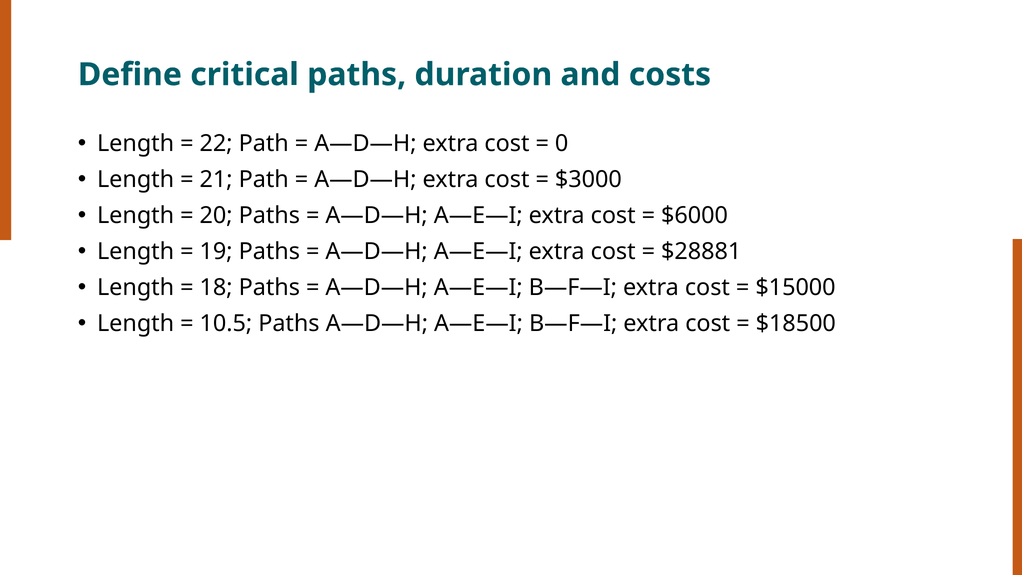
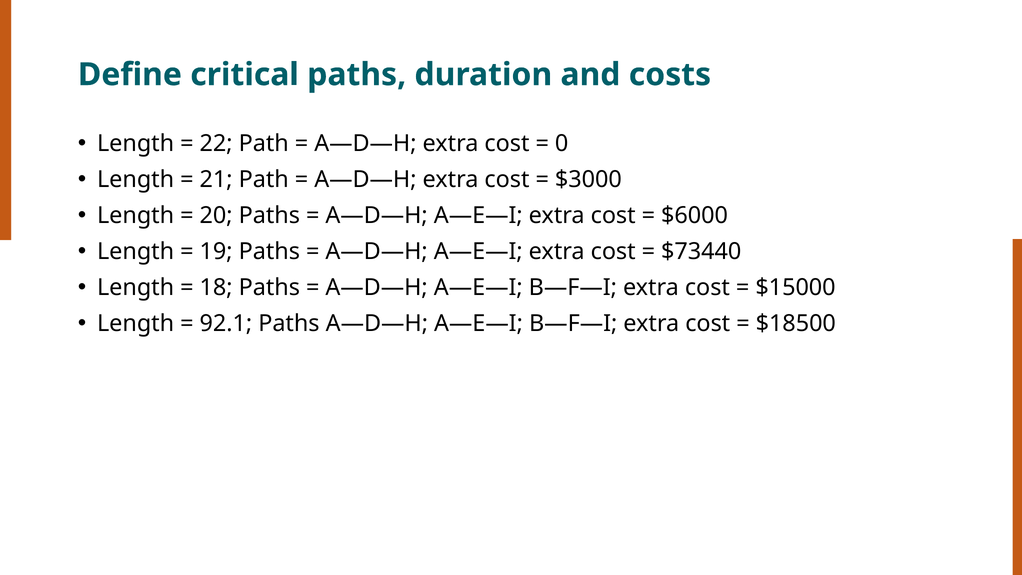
$28881: $28881 -> $73440 (701, 251)
10.5: 10.5 -> 92.1 (226, 323)
